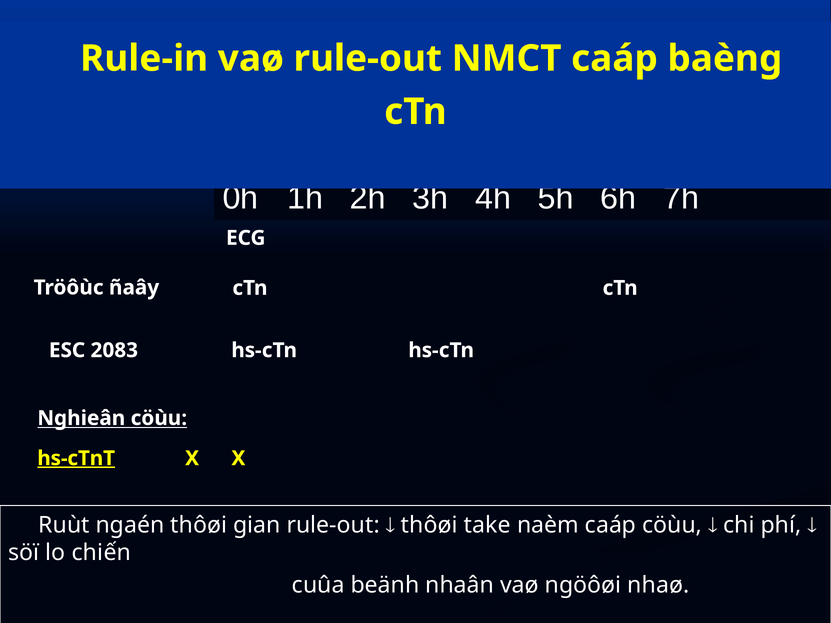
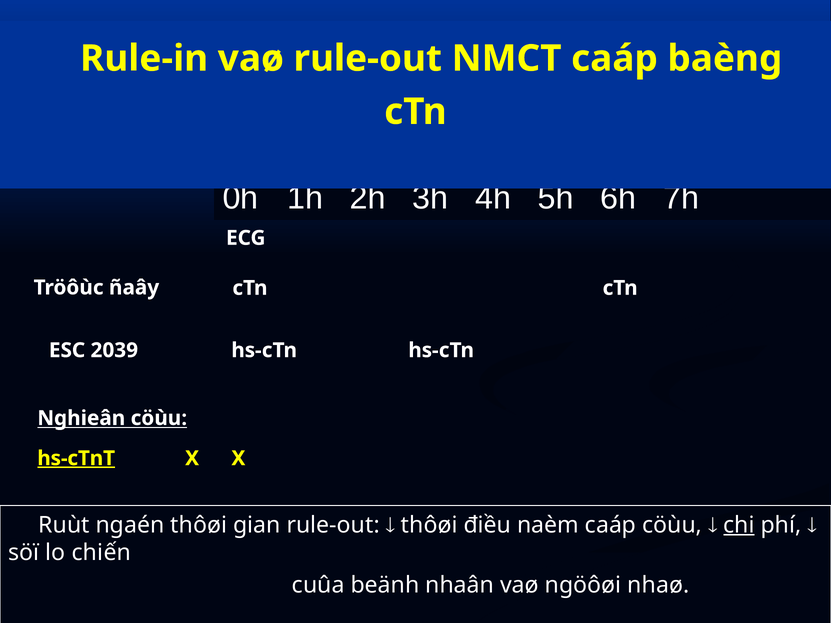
2083: 2083 -> 2039 (114, 350)
take: take -> điều (487, 525)
chi underline: none -> present (739, 525)
